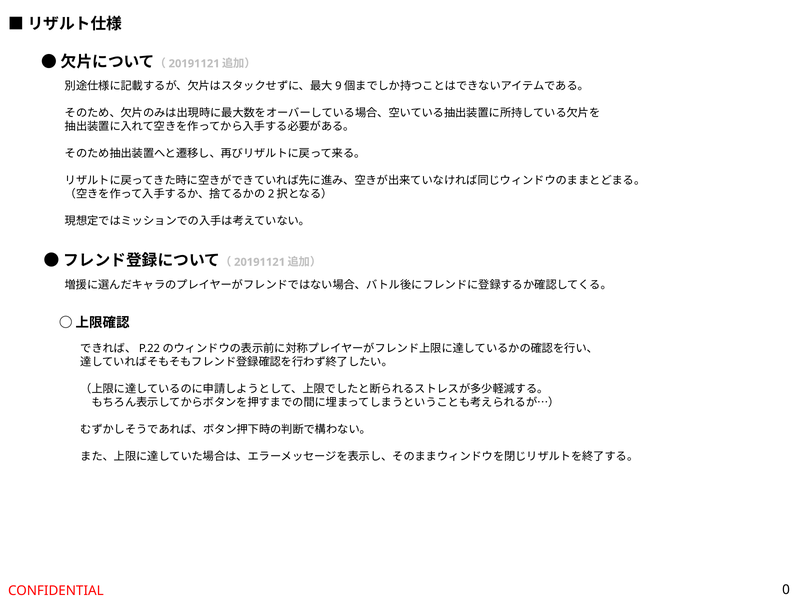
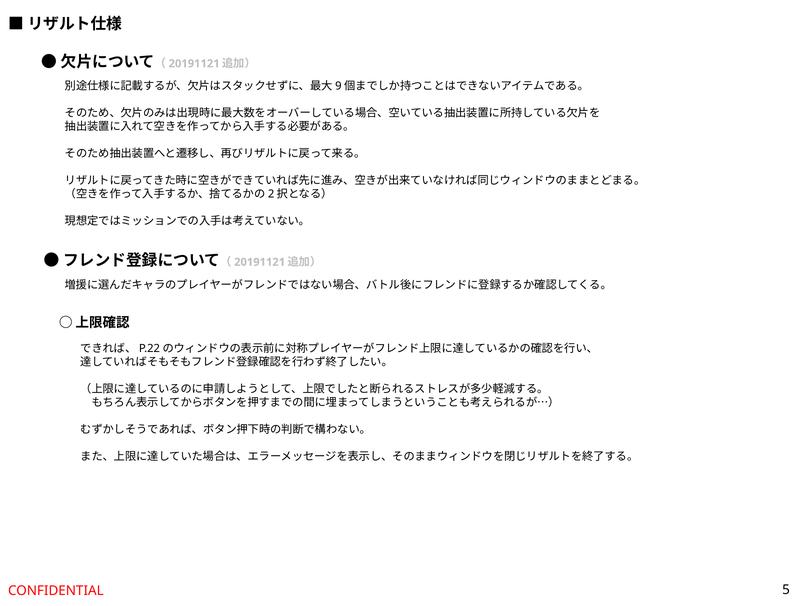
0: 0 -> 5 (786, 590)
